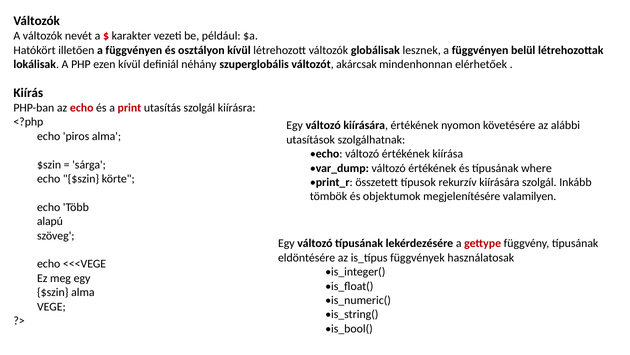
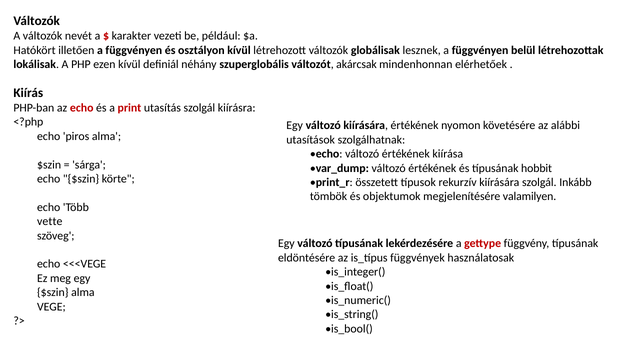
where: where -> hobbit (537, 168)
alapú: alapú -> vette (50, 221)
